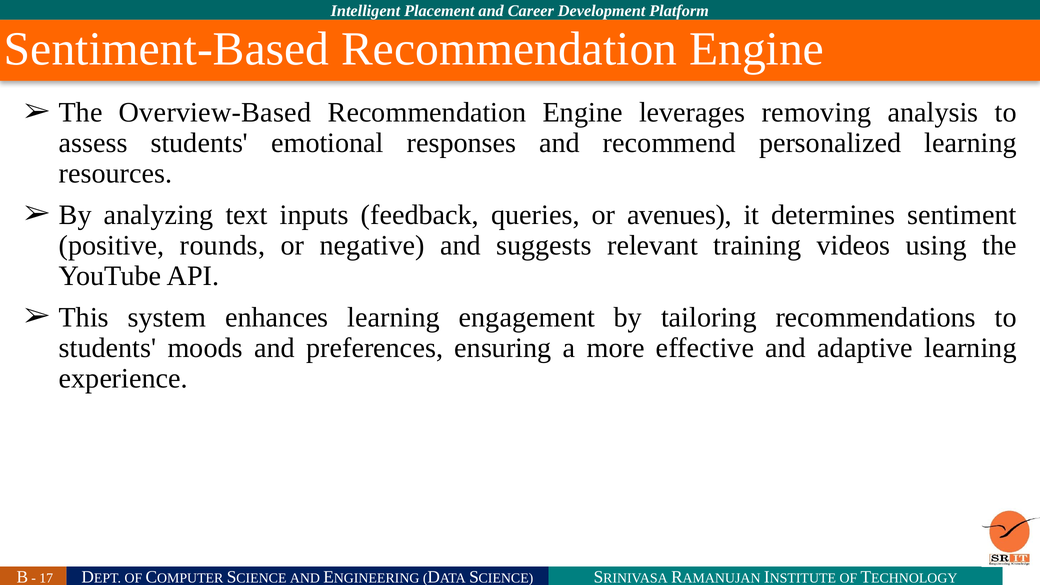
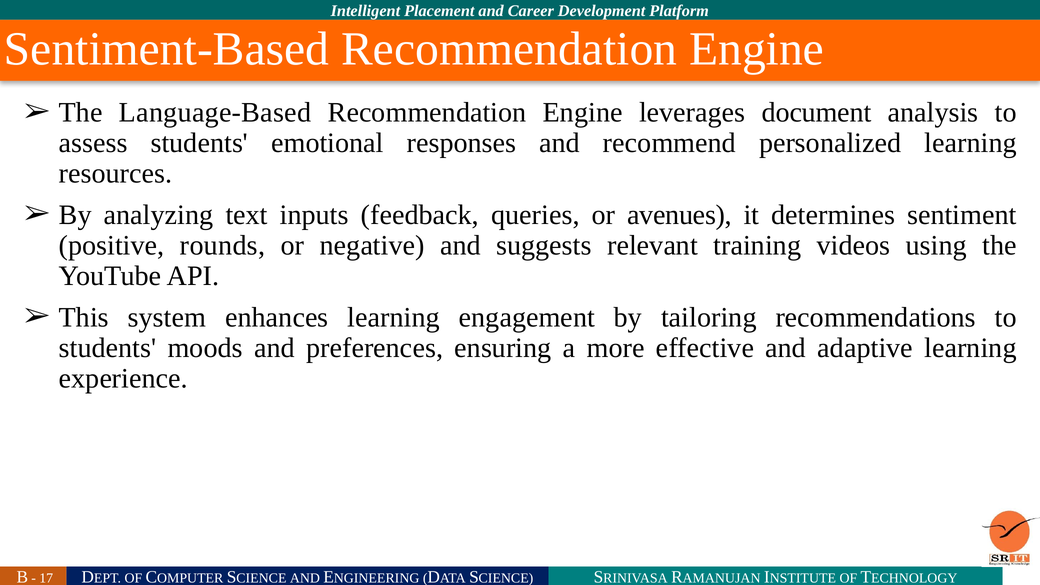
Overview-Based: Overview-Based -> Language-Based (215, 113)
removing: removing -> document (817, 113)
